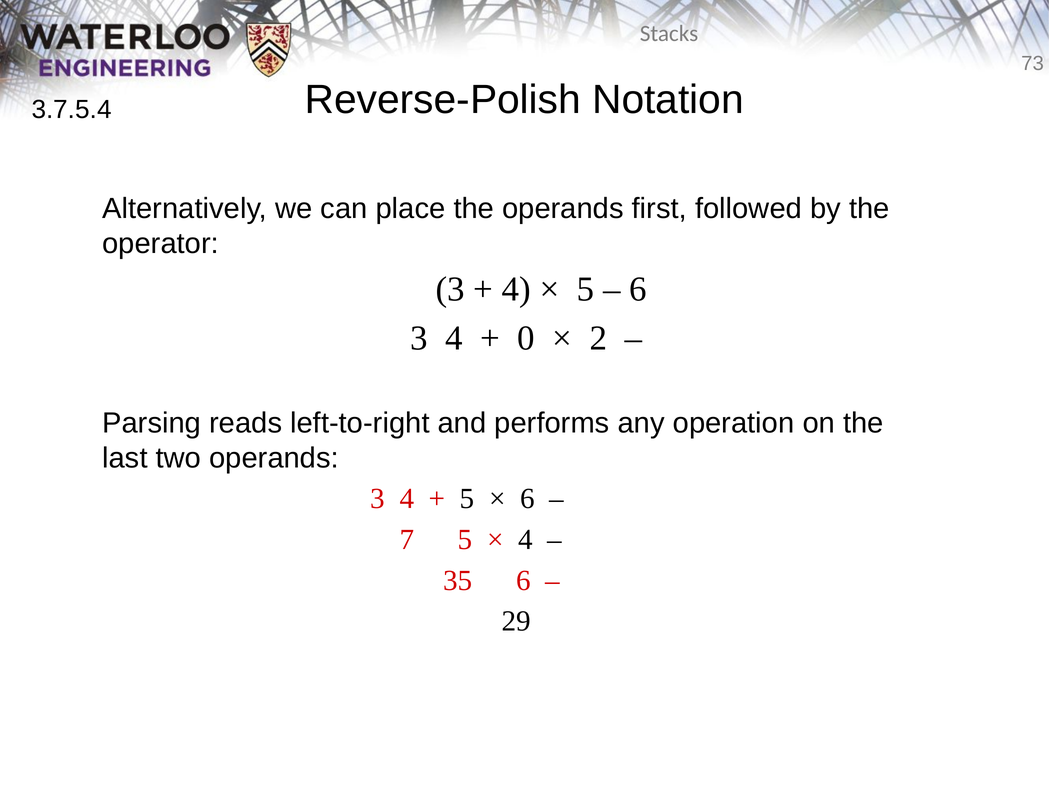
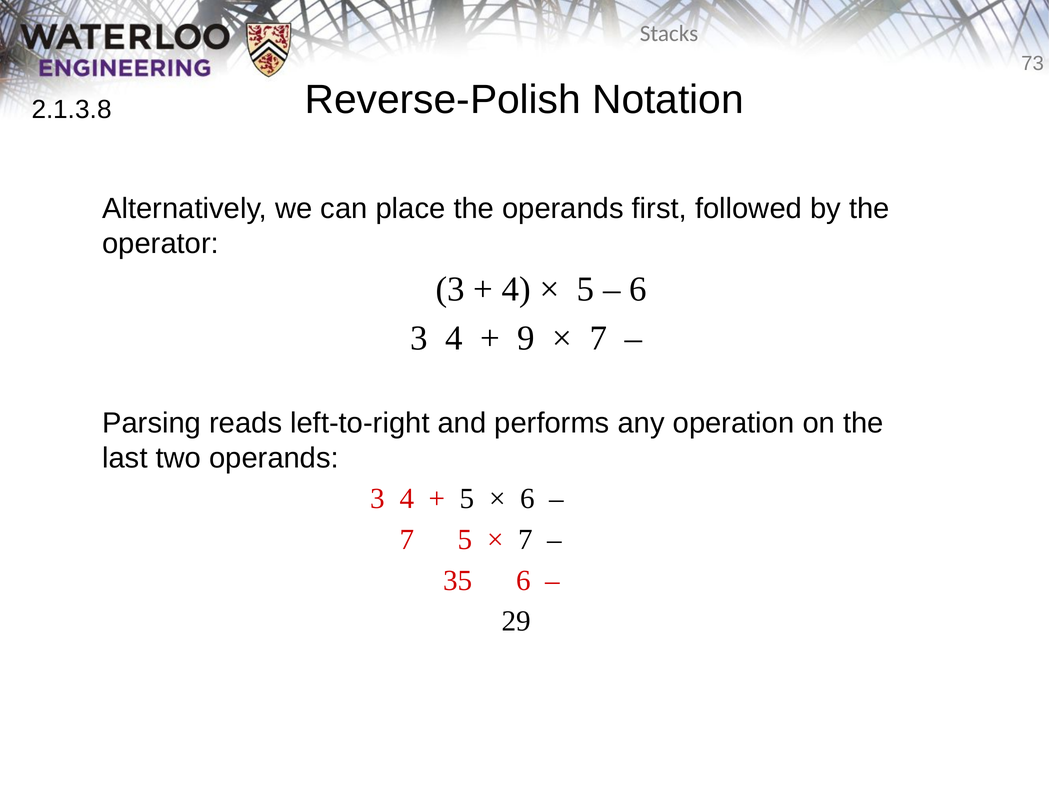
3.7.5.4: 3.7.5.4 -> 2.1.3.8 (72, 109)
0: 0 -> 9 (526, 338)
2: 2 -> 7 (598, 338)
4: 4 -> 7 (526, 539)
